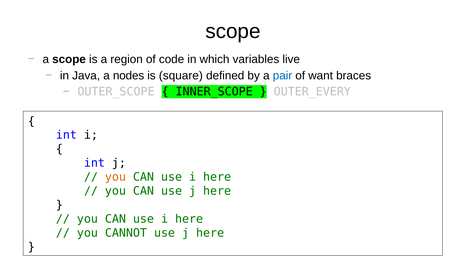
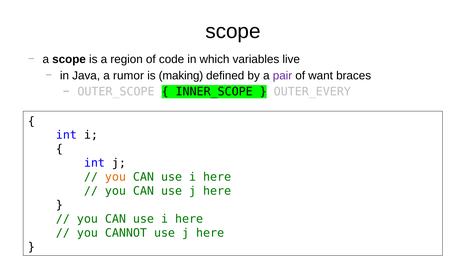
nodes: nodes -> rumor (128, 76)
square: square -> making (181, 76)
pair colour: blue -> purple (282, 76)
